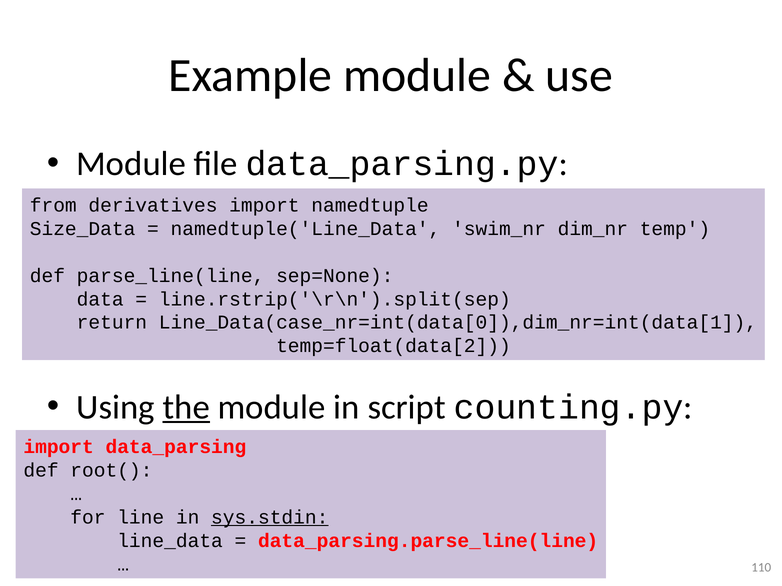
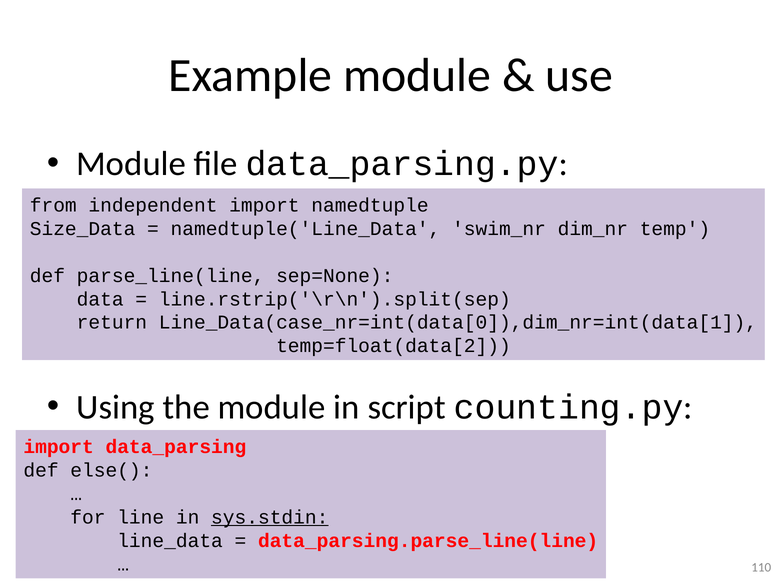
derivatives: derivatives -> independent (153, 205)
the underline: present -> none (186, 407)
root(: root( -> else( (111, 471)
